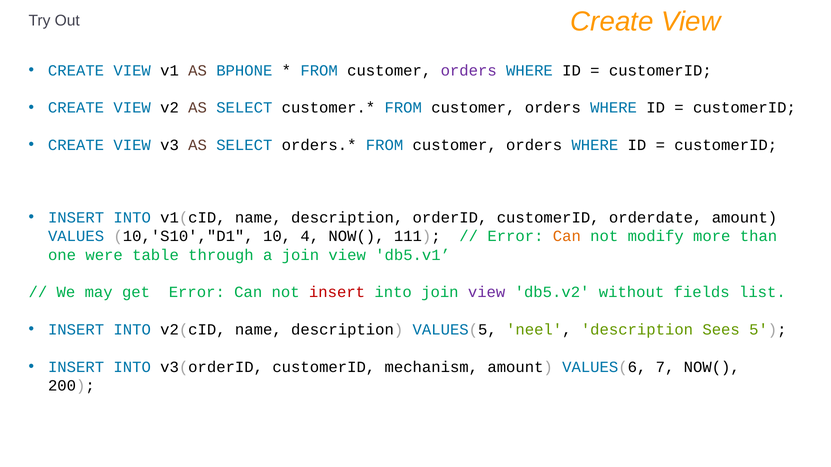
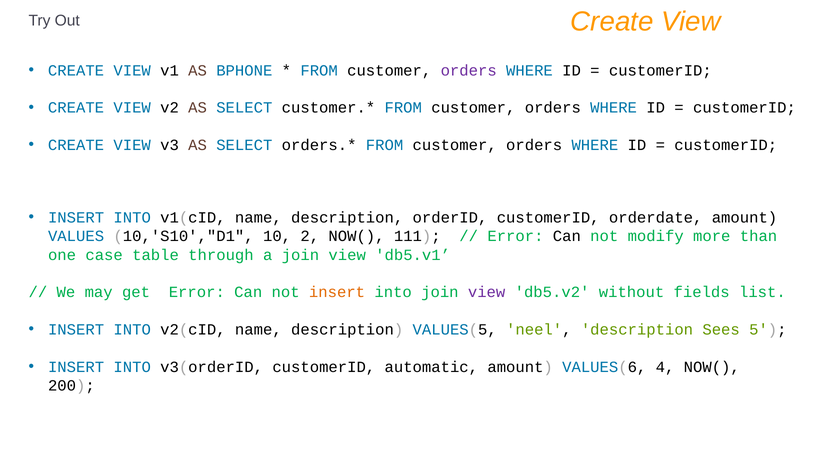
4: 4 -> 2 (310, 236)
Can colour: orange -> black (567, 236)
were: were -> case (104, 255)
insert colour: red -> orange (337, 293)
mechanism: mechanism -> automatic (431, 367)
7: 7 -> 4 (665, 367)
